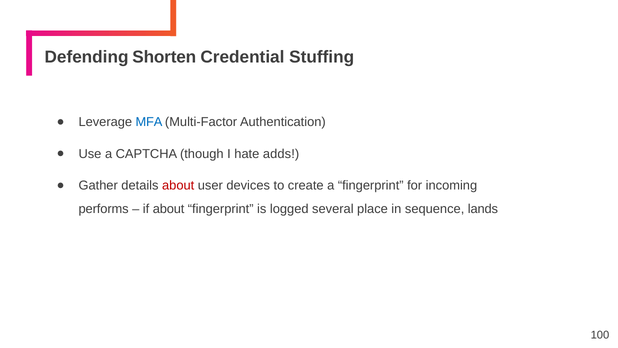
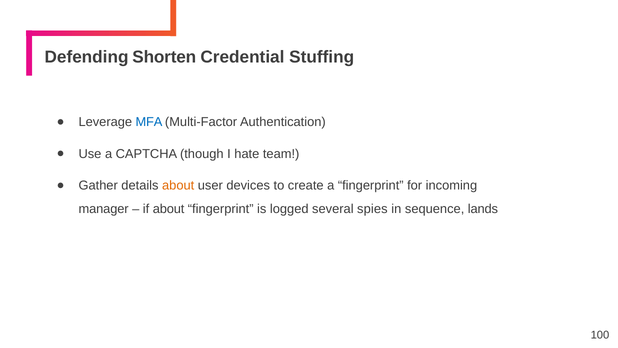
adds: adds -> team (281, 154)
about colour: red -> orange (178, 185)
performs: performs -> manager (104, 209)
place: place -> spies (372, 209)
